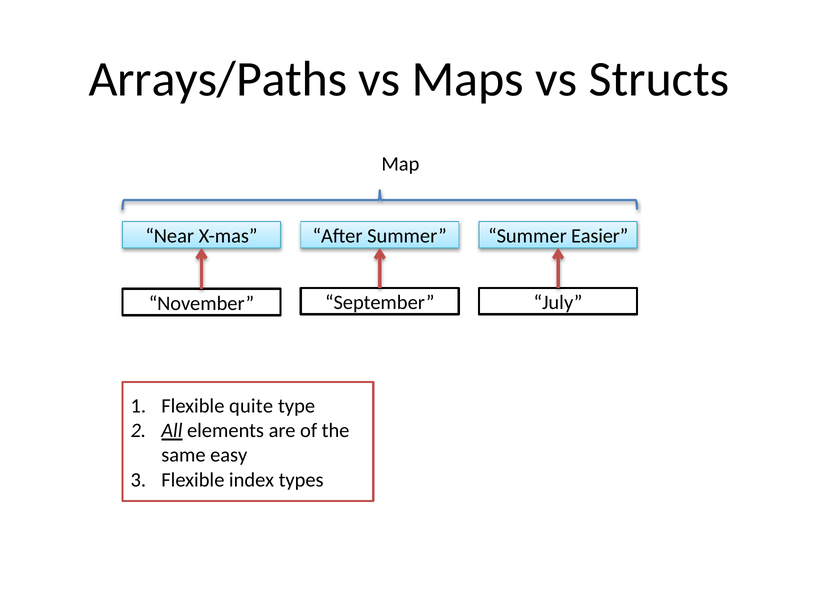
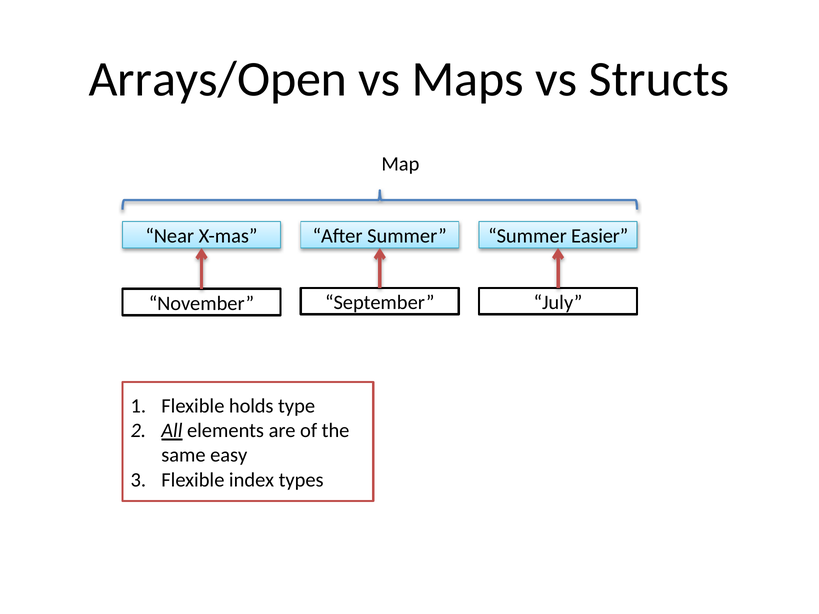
Arrays/Paths: Arrays/Paths -> Arrays/Open (218, 79)
quite: quite -> holds (251, 406)
